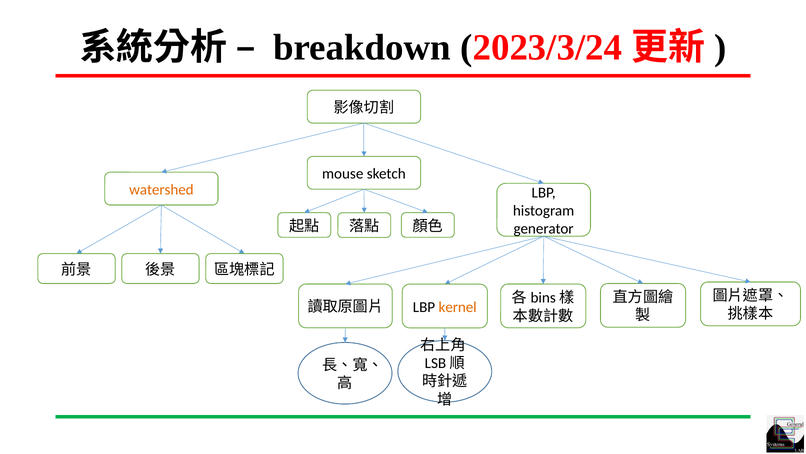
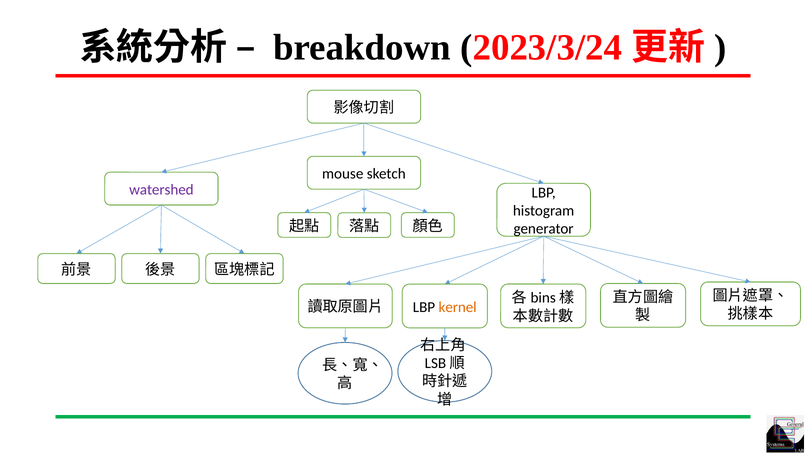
watershed colour: orange -> purple (161, 189)
